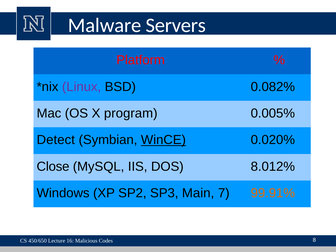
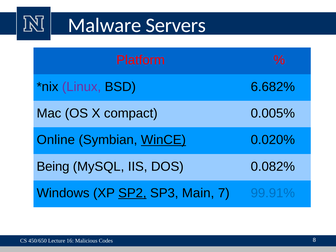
0.082%: 0.082% -> 6.682% (273, 87)
program: program -> compact (131, 113)
Detect: Detect -> Online (56, 140)
Close: Close -> Being (53, 166)
8.012%: 8.012% -> 0.082% (273, 166)
SP2 underline: none -> present (132, 193)
99.91% colour: orange -> blue (273, 193)
